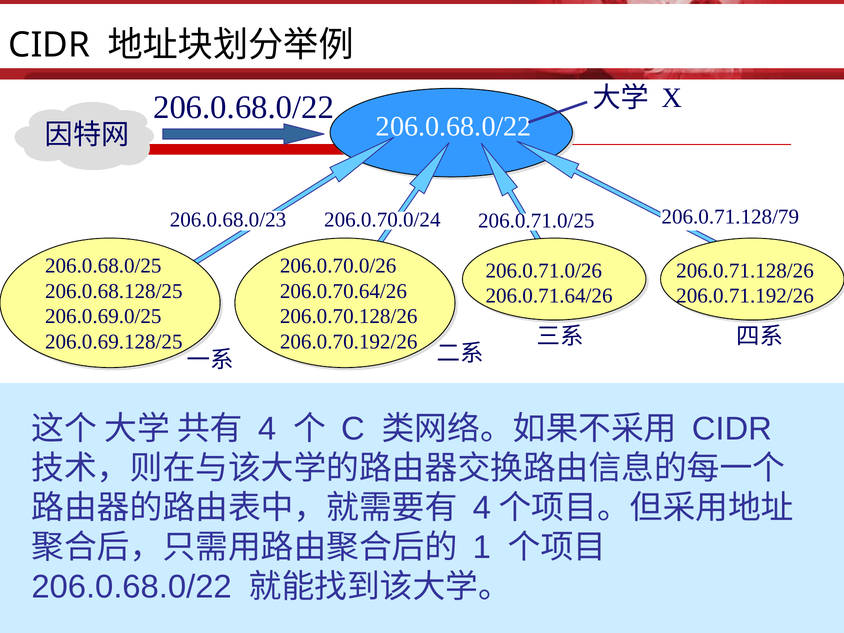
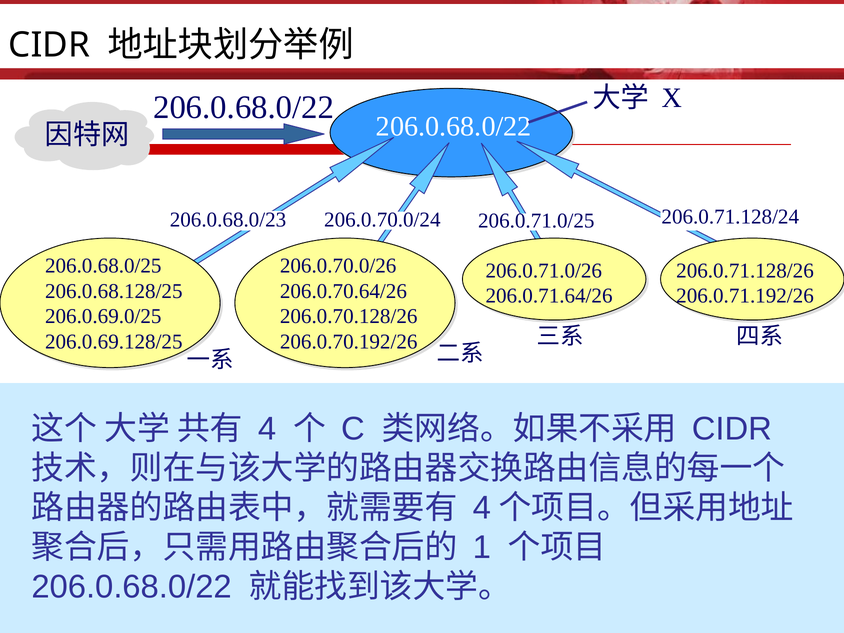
206.0.71.128/79: 206.0.71.128/79 -> 206.0.71.128/24 (730, 217)
